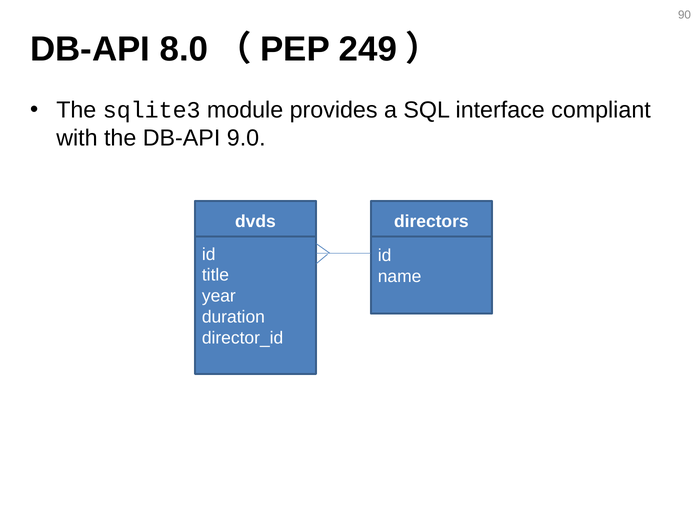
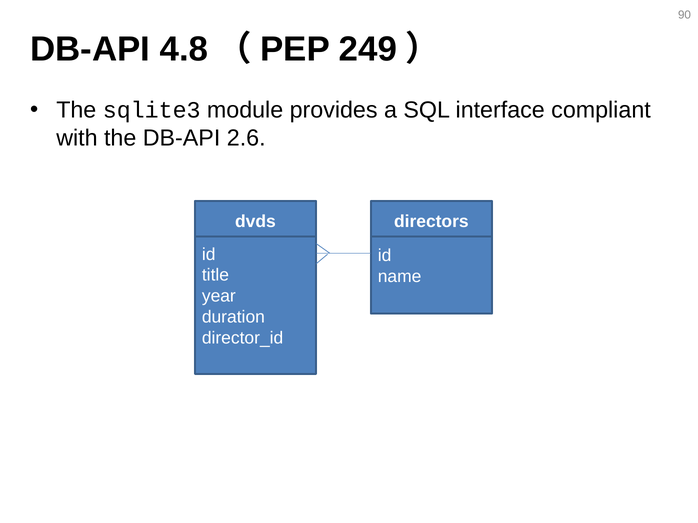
8.0: 8.0 -> 4.8 (184, 49)
9.0: 9.0 -> 2.6 (246, 138)
